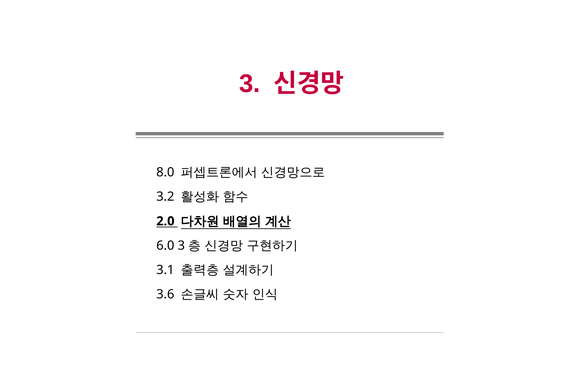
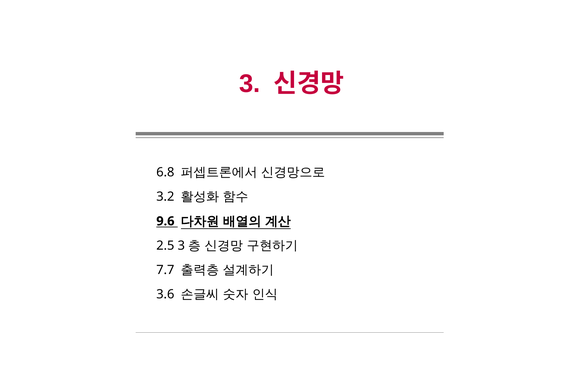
8.0: 8.0 -> 6.8 (165, 173)
2.0: 2.0 -> 9.6 (165, 222)
6.0: 6.0 -> 2.5 (165, 246)
3.1: 3.1 -> 7.7 (165, 270)
